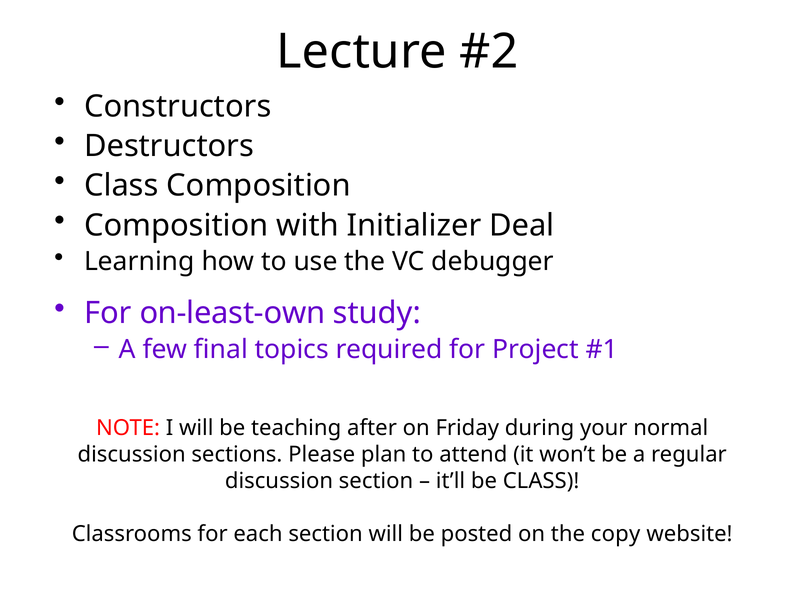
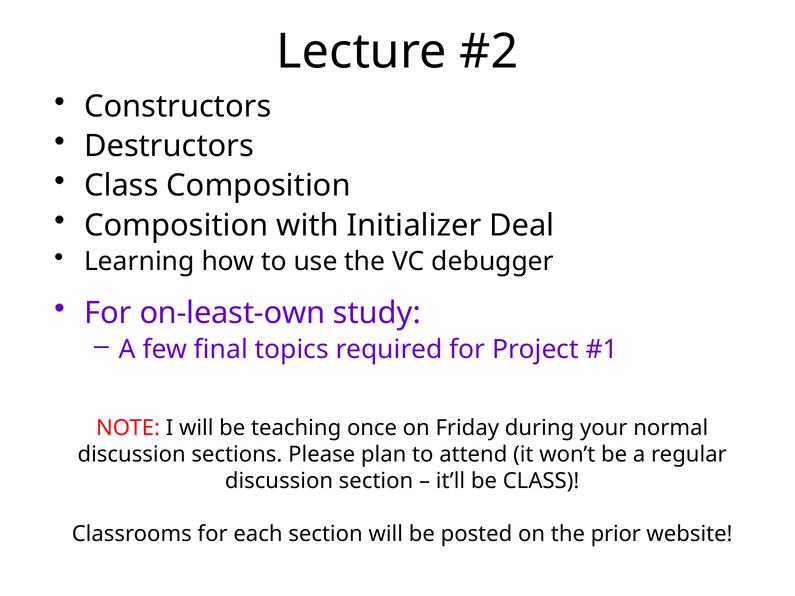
after: after -> once (372, 428)
copy: copy -> prior (616, 534)
